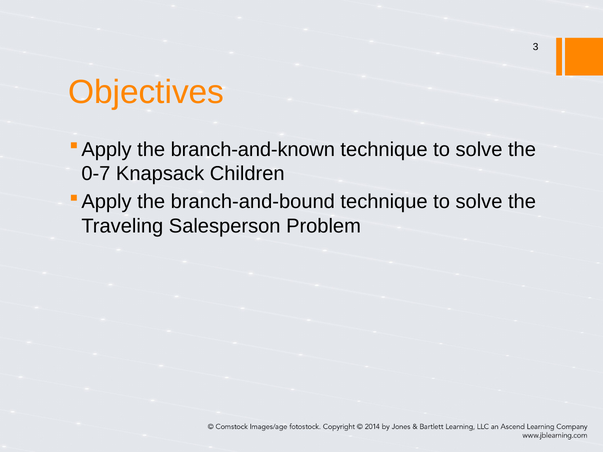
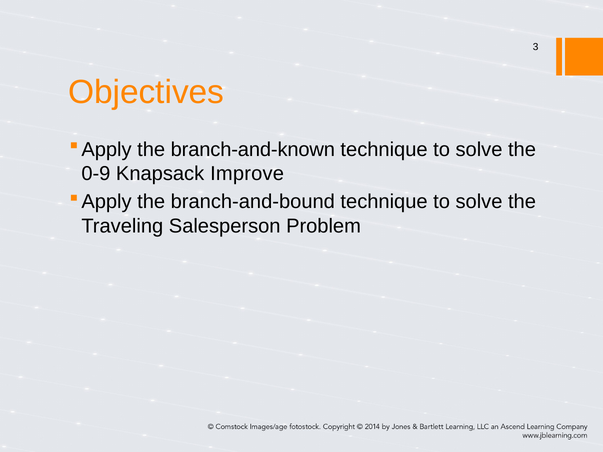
0-7: 0-7 -> 0-9 (96, 174)
Children: Children -> Improve (247, 174)
